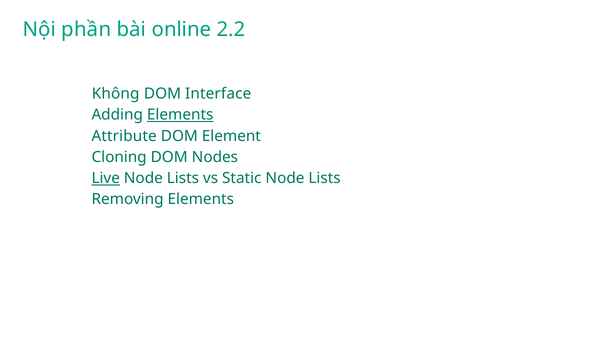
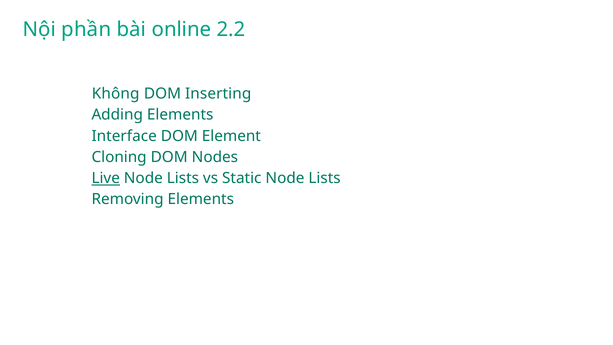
Interface: Interface -> Inserting (218, 94)
Elements underline: present -> none (180, 115)
Attribute: Attribute -> Interface (124, 136)
